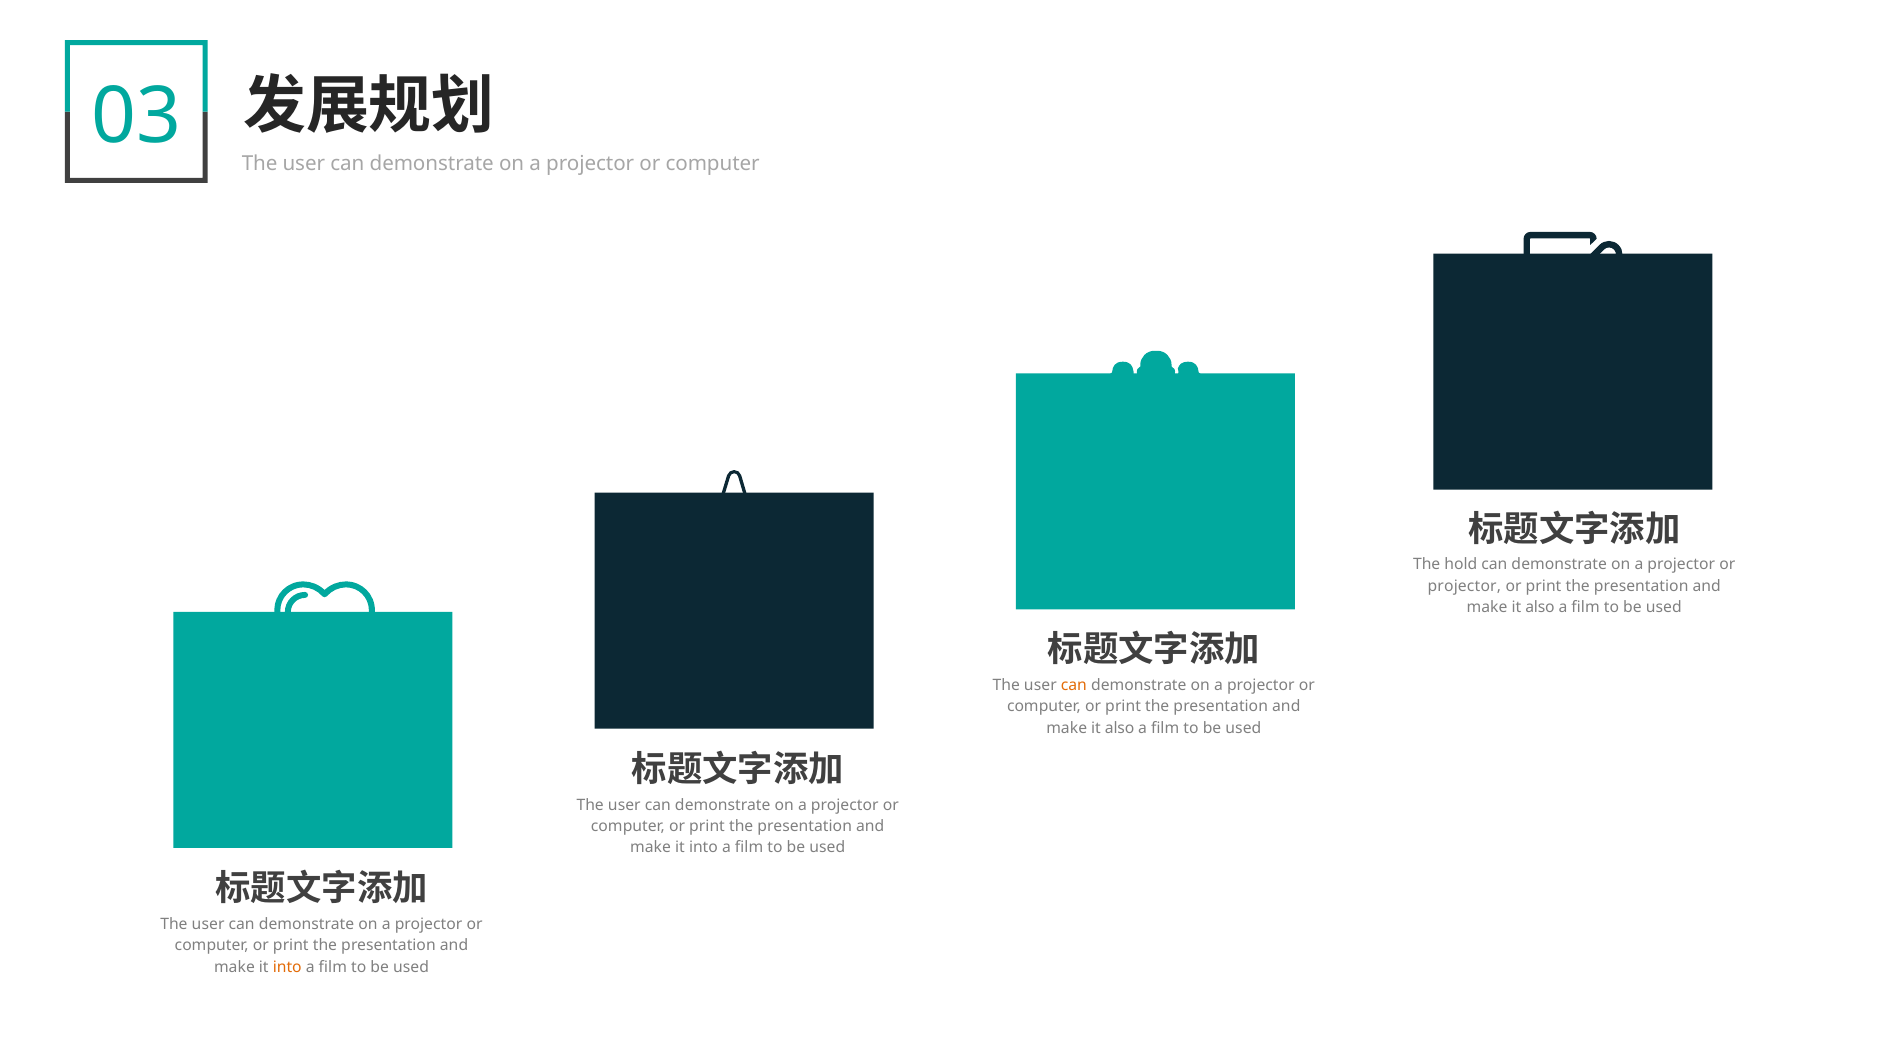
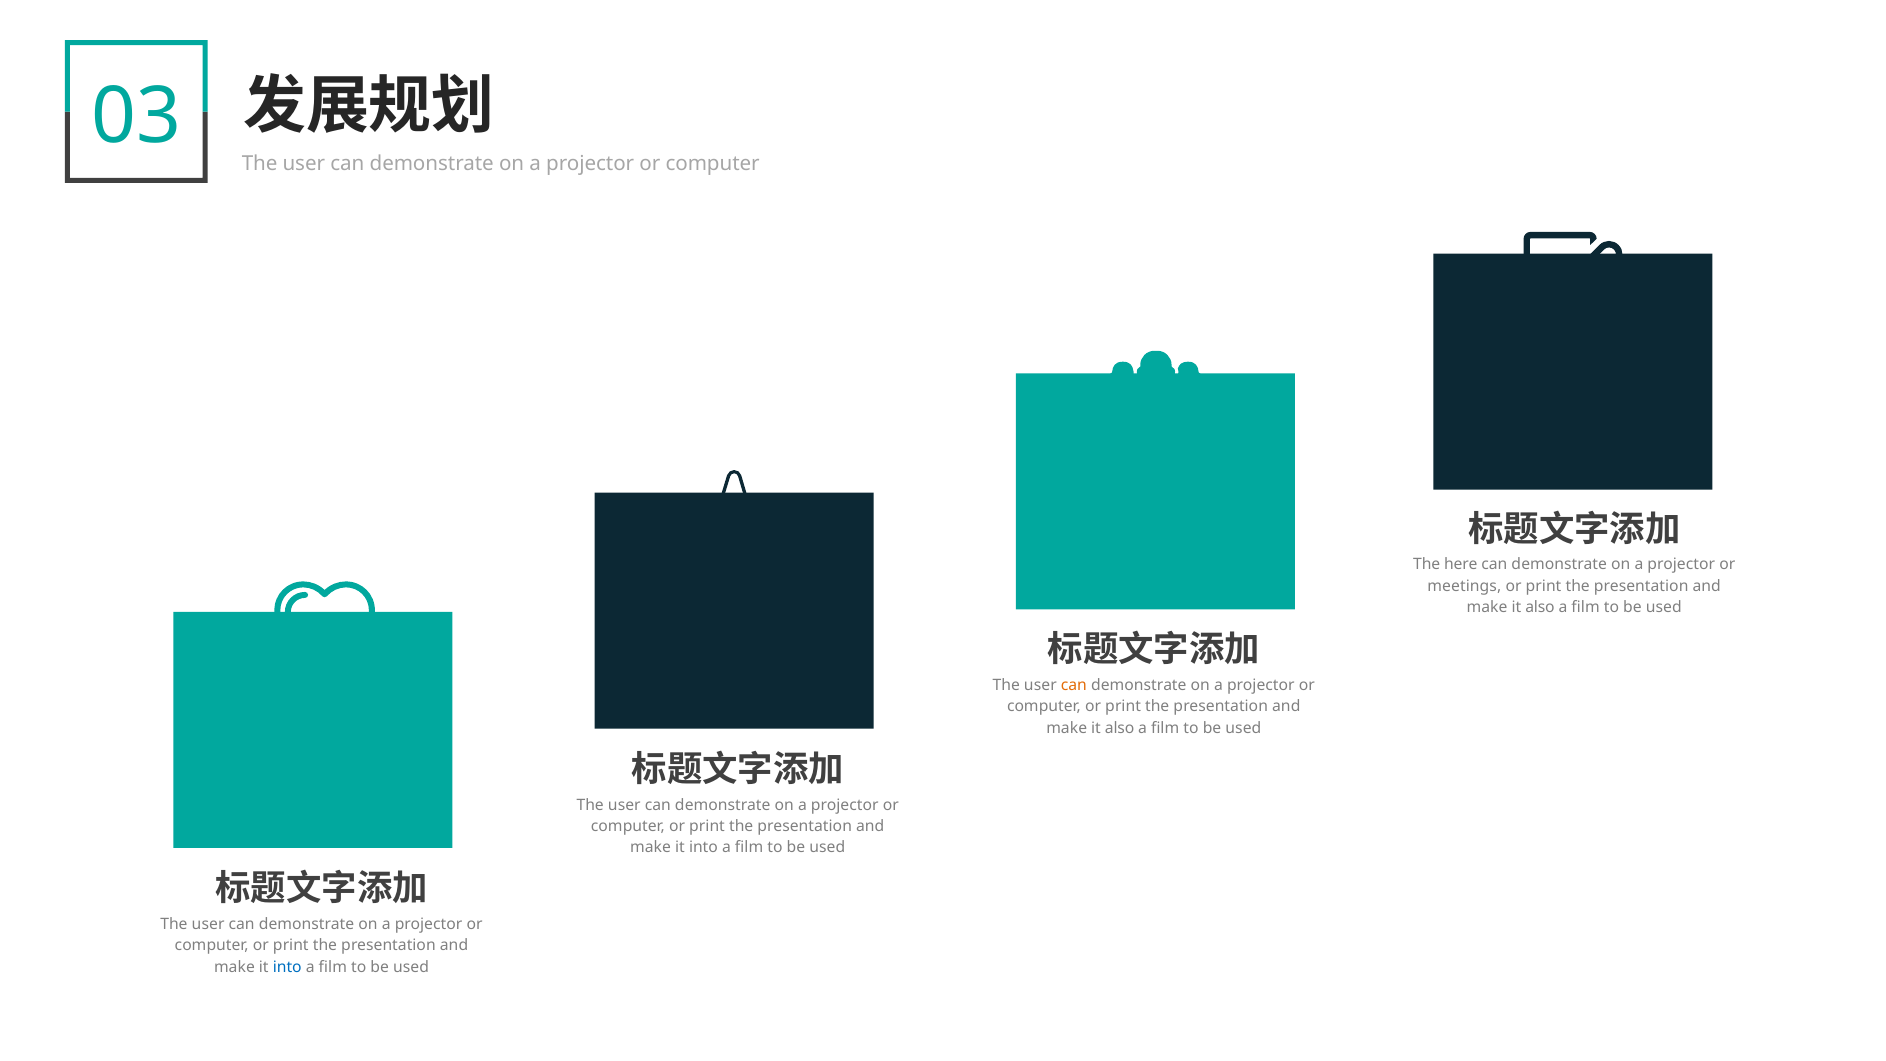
hold: hold -> here (1461, 565)
projector: projector -> meetings (1464, 586)
into colour: orange -> blue (287, 967)
